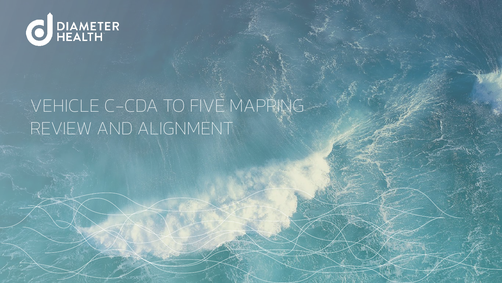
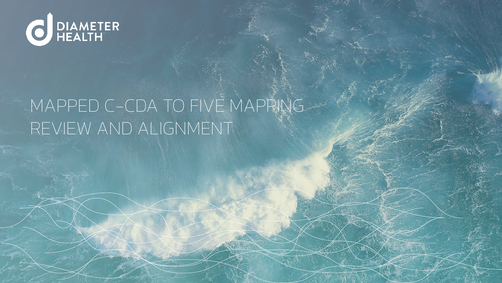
VEHICLE: VEHICLE -> MAPPED (65, 105)
